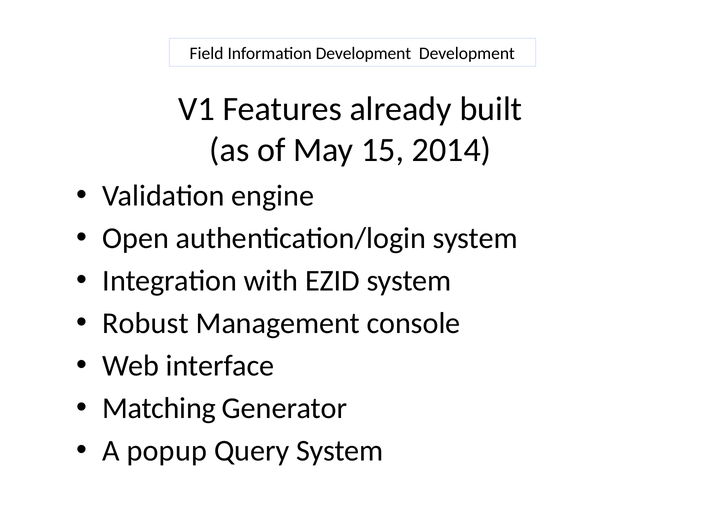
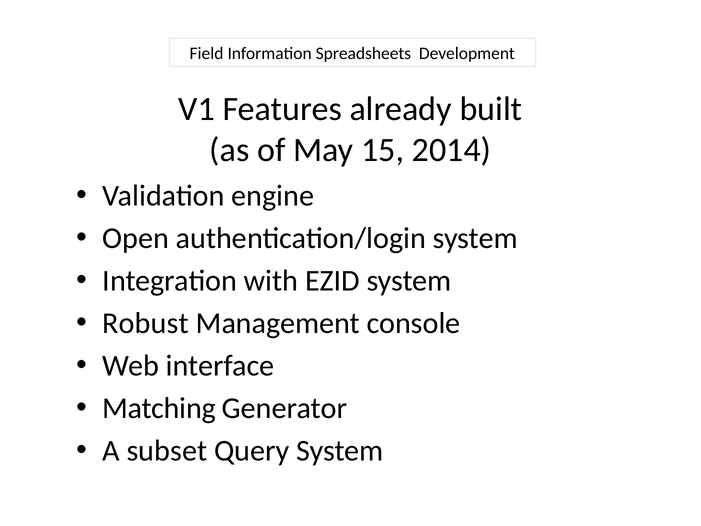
Information Development: Development -> Spreadsheets (363, 53)
popup: popup -> subset (167, 451)
